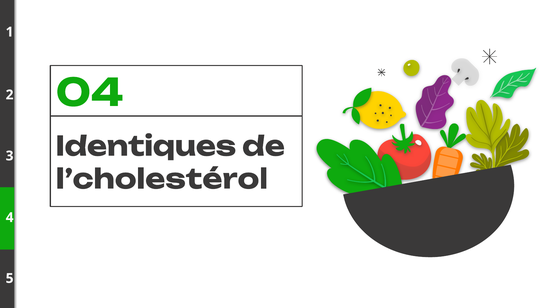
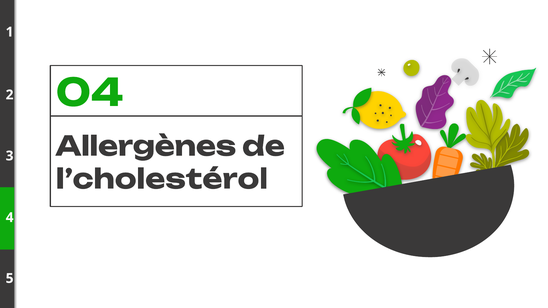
Identiques: Identiques -> Allergènes (146, 147)
